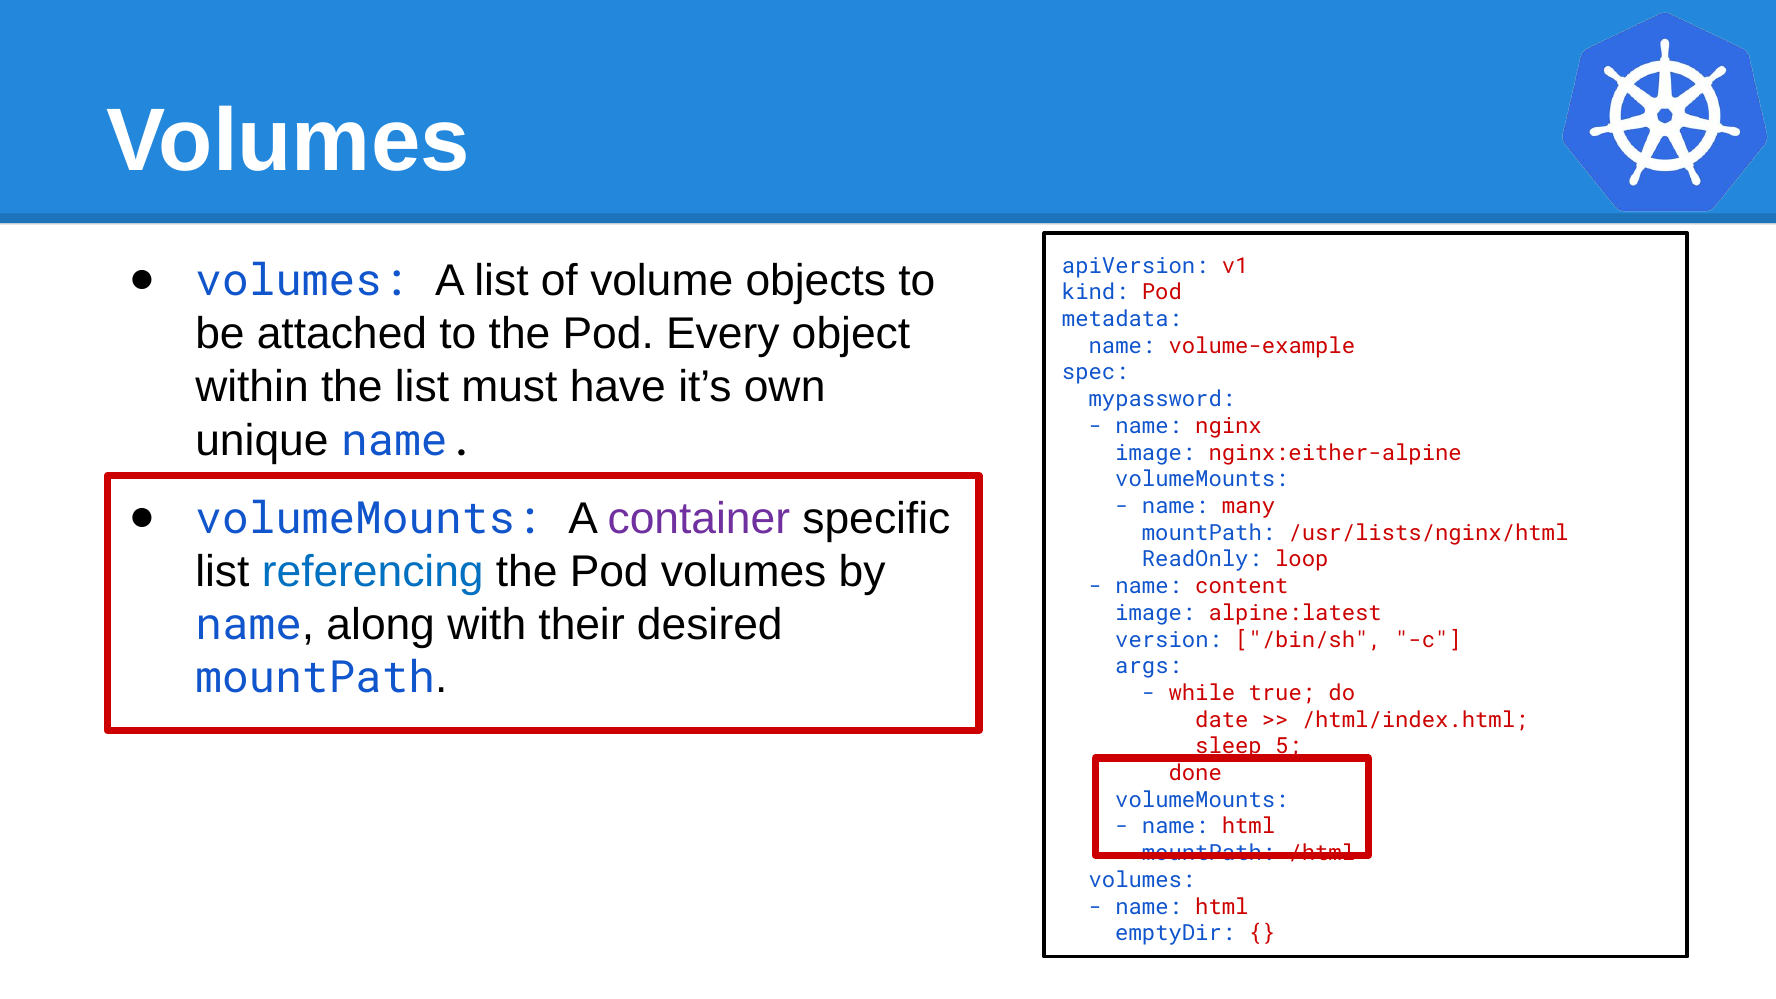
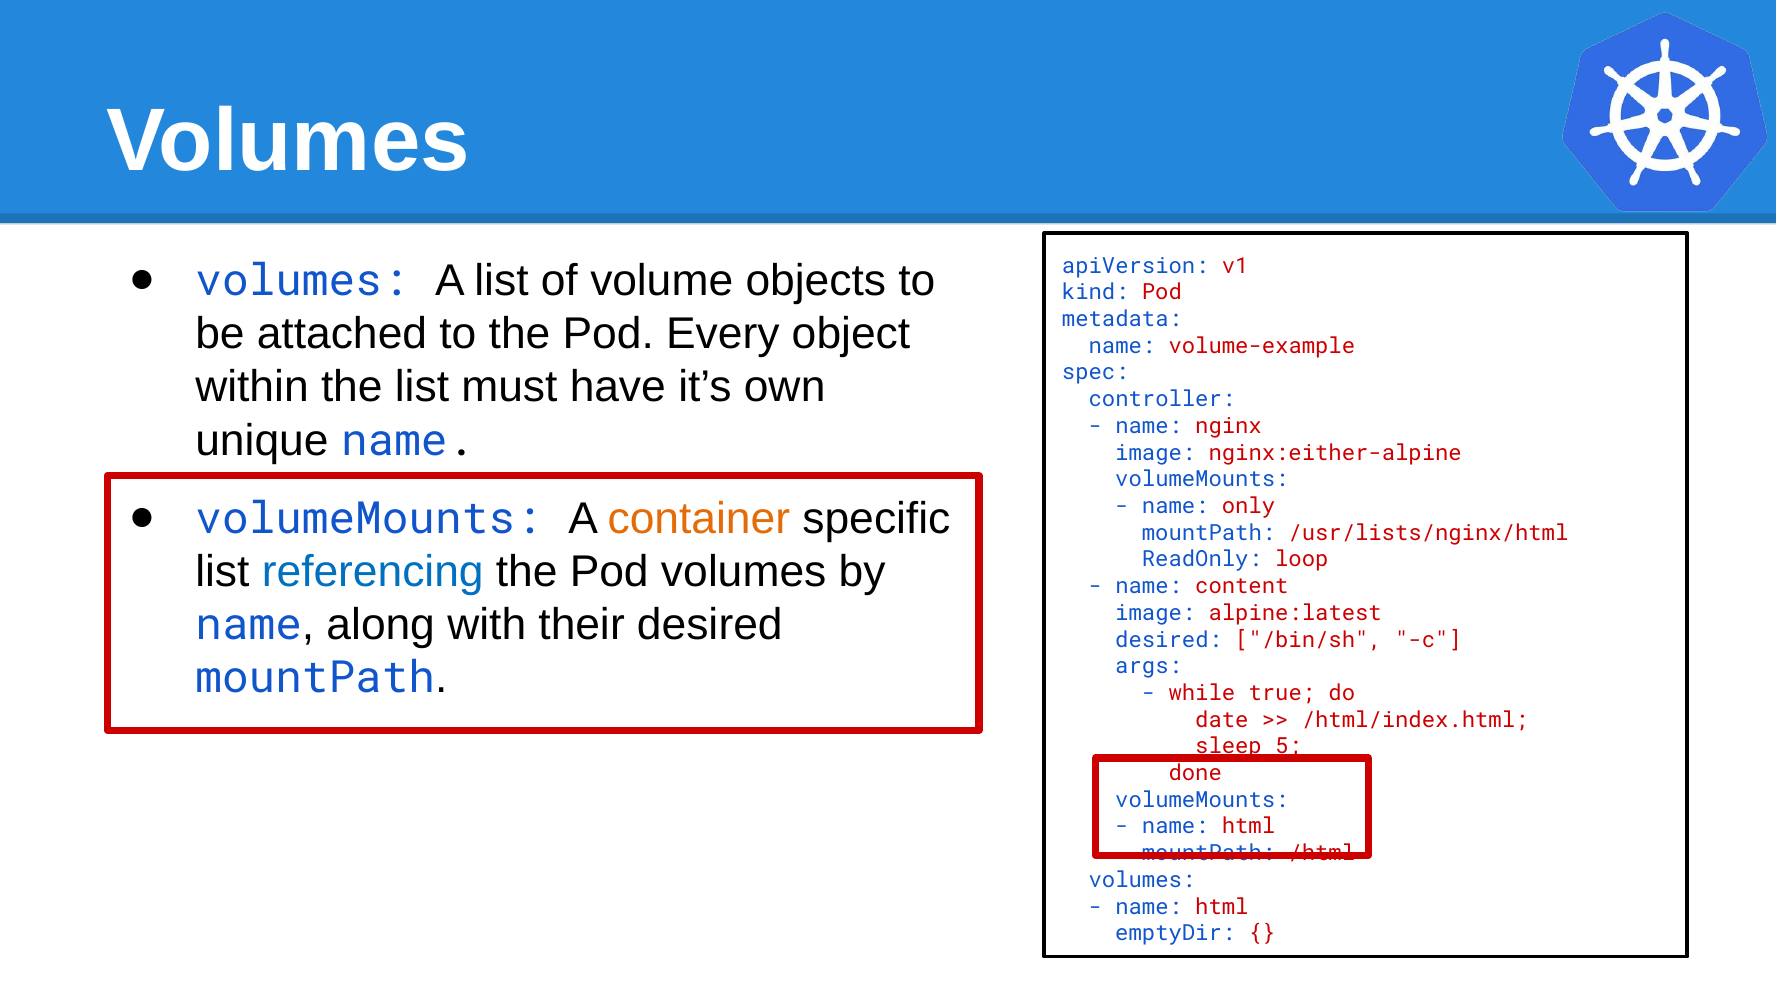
mypassword: mypassword -> controller (1162, 399)
container colour: purple -> orange (699, 518)
many: many -> only (1248, 506)
version: version -> desired (1169, 640)
